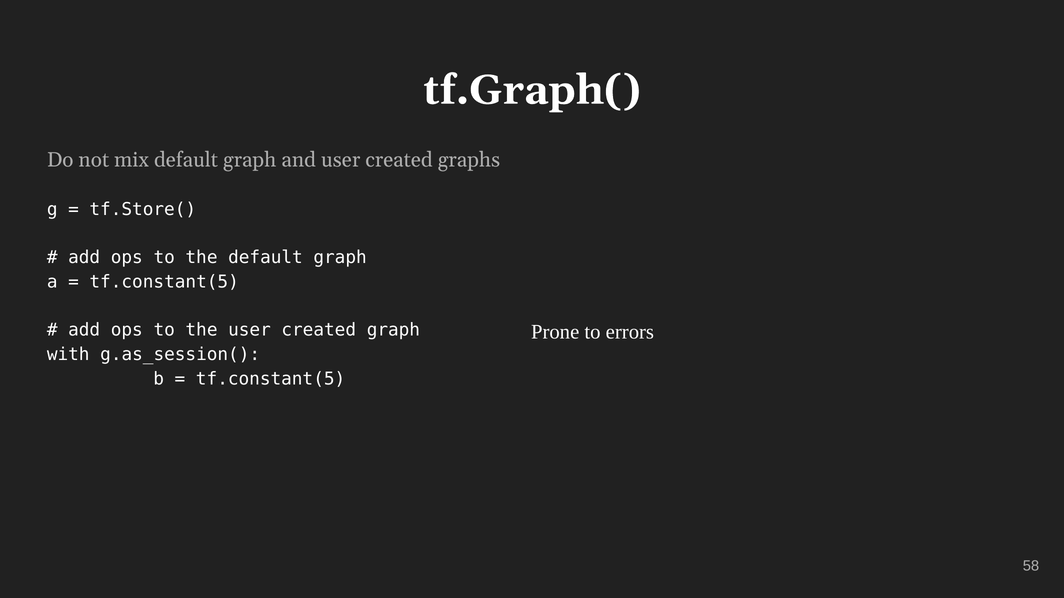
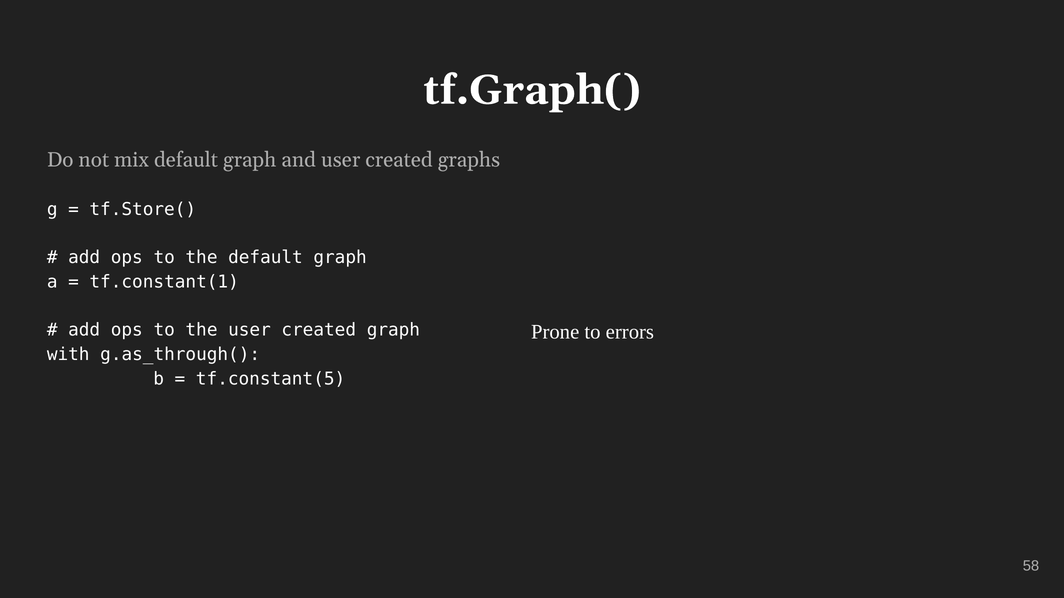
tf.constant(5: tf.constant(5 -> tf.constant(1 (164, 282)
g.as_session(: g.as_session( -> g.as_through( (180, 355)
